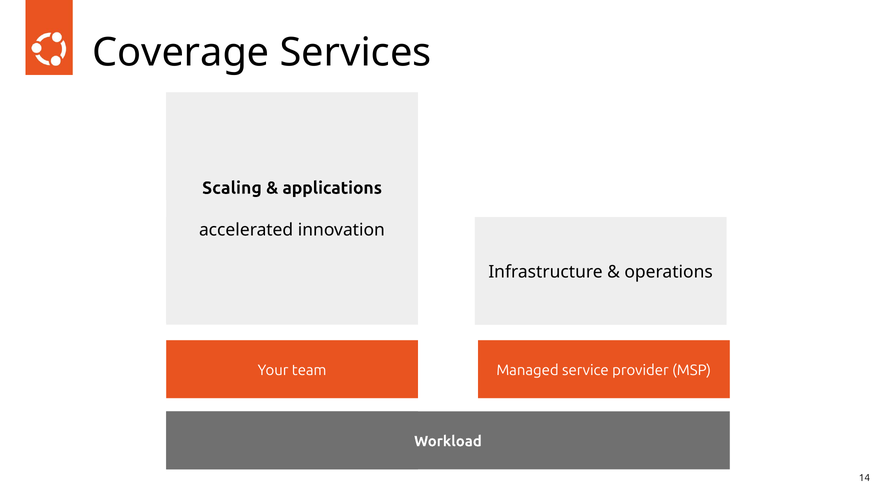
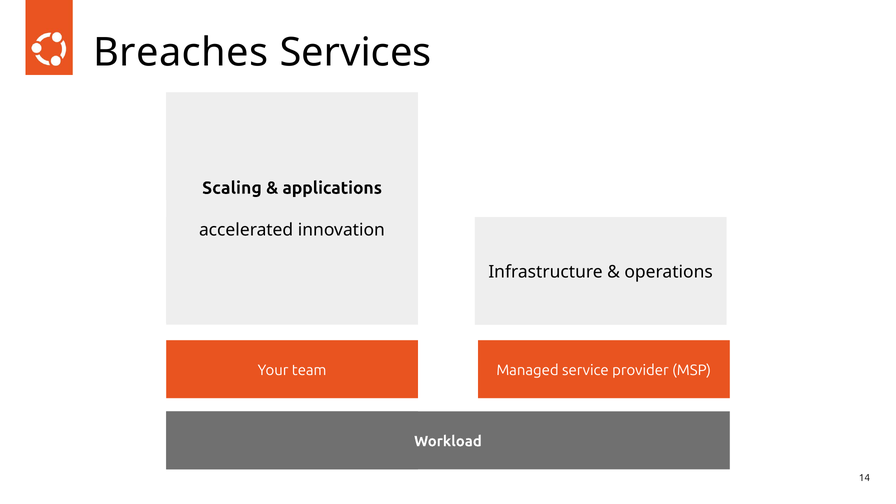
Coverage: Coverage -> Breaches (181, 53)
